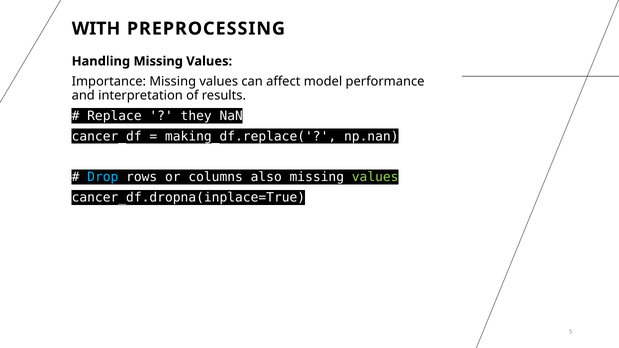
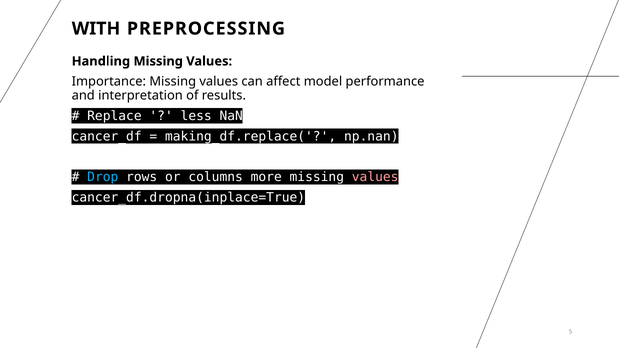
they: they -> less (196, 116)
also: also -> more (266, 177)
values colour: light green -> pink (375, 177)
